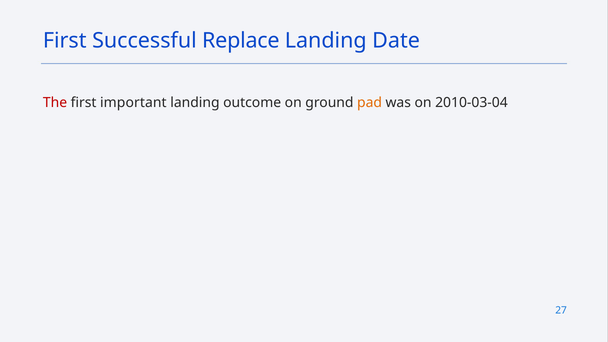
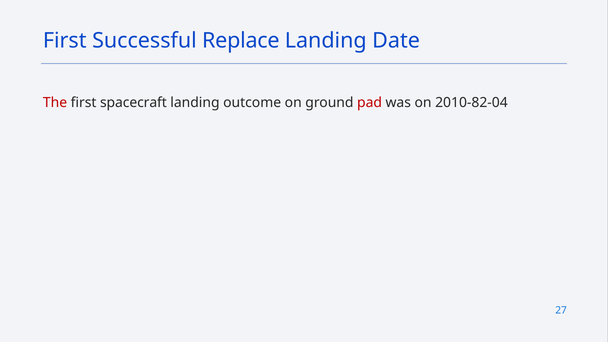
important: important -> spacecraft (133, 103)
pad colour: orange -> red (370, 103)
2010-03-04: 2010-03-04 -> 2010-82-04 (471, 103)
